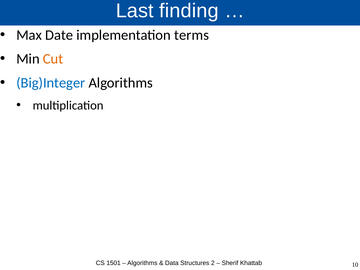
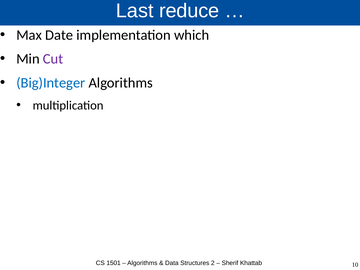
finding: finding -> reduce (189, 11)
terms: terms -> which (192, 35)
Cut colour: orange -> purple (53, 59)
